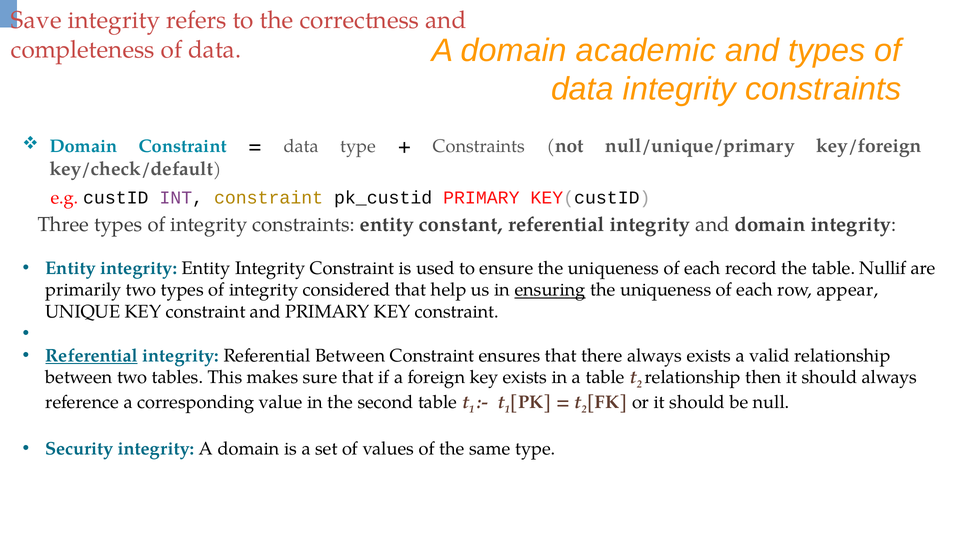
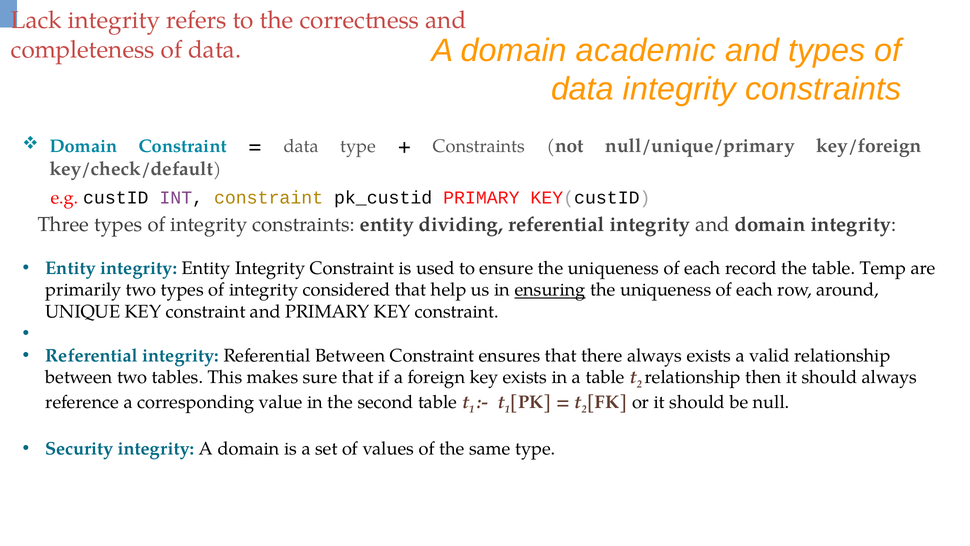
Save: Save -> Lack (36, 20)
constant: constant -> dividing (461, 225)
Nullif: Nullif -> Temp (883, 268)
appear: appear -> around (847, 290)
Referential underline: present -> none (92, 355)
